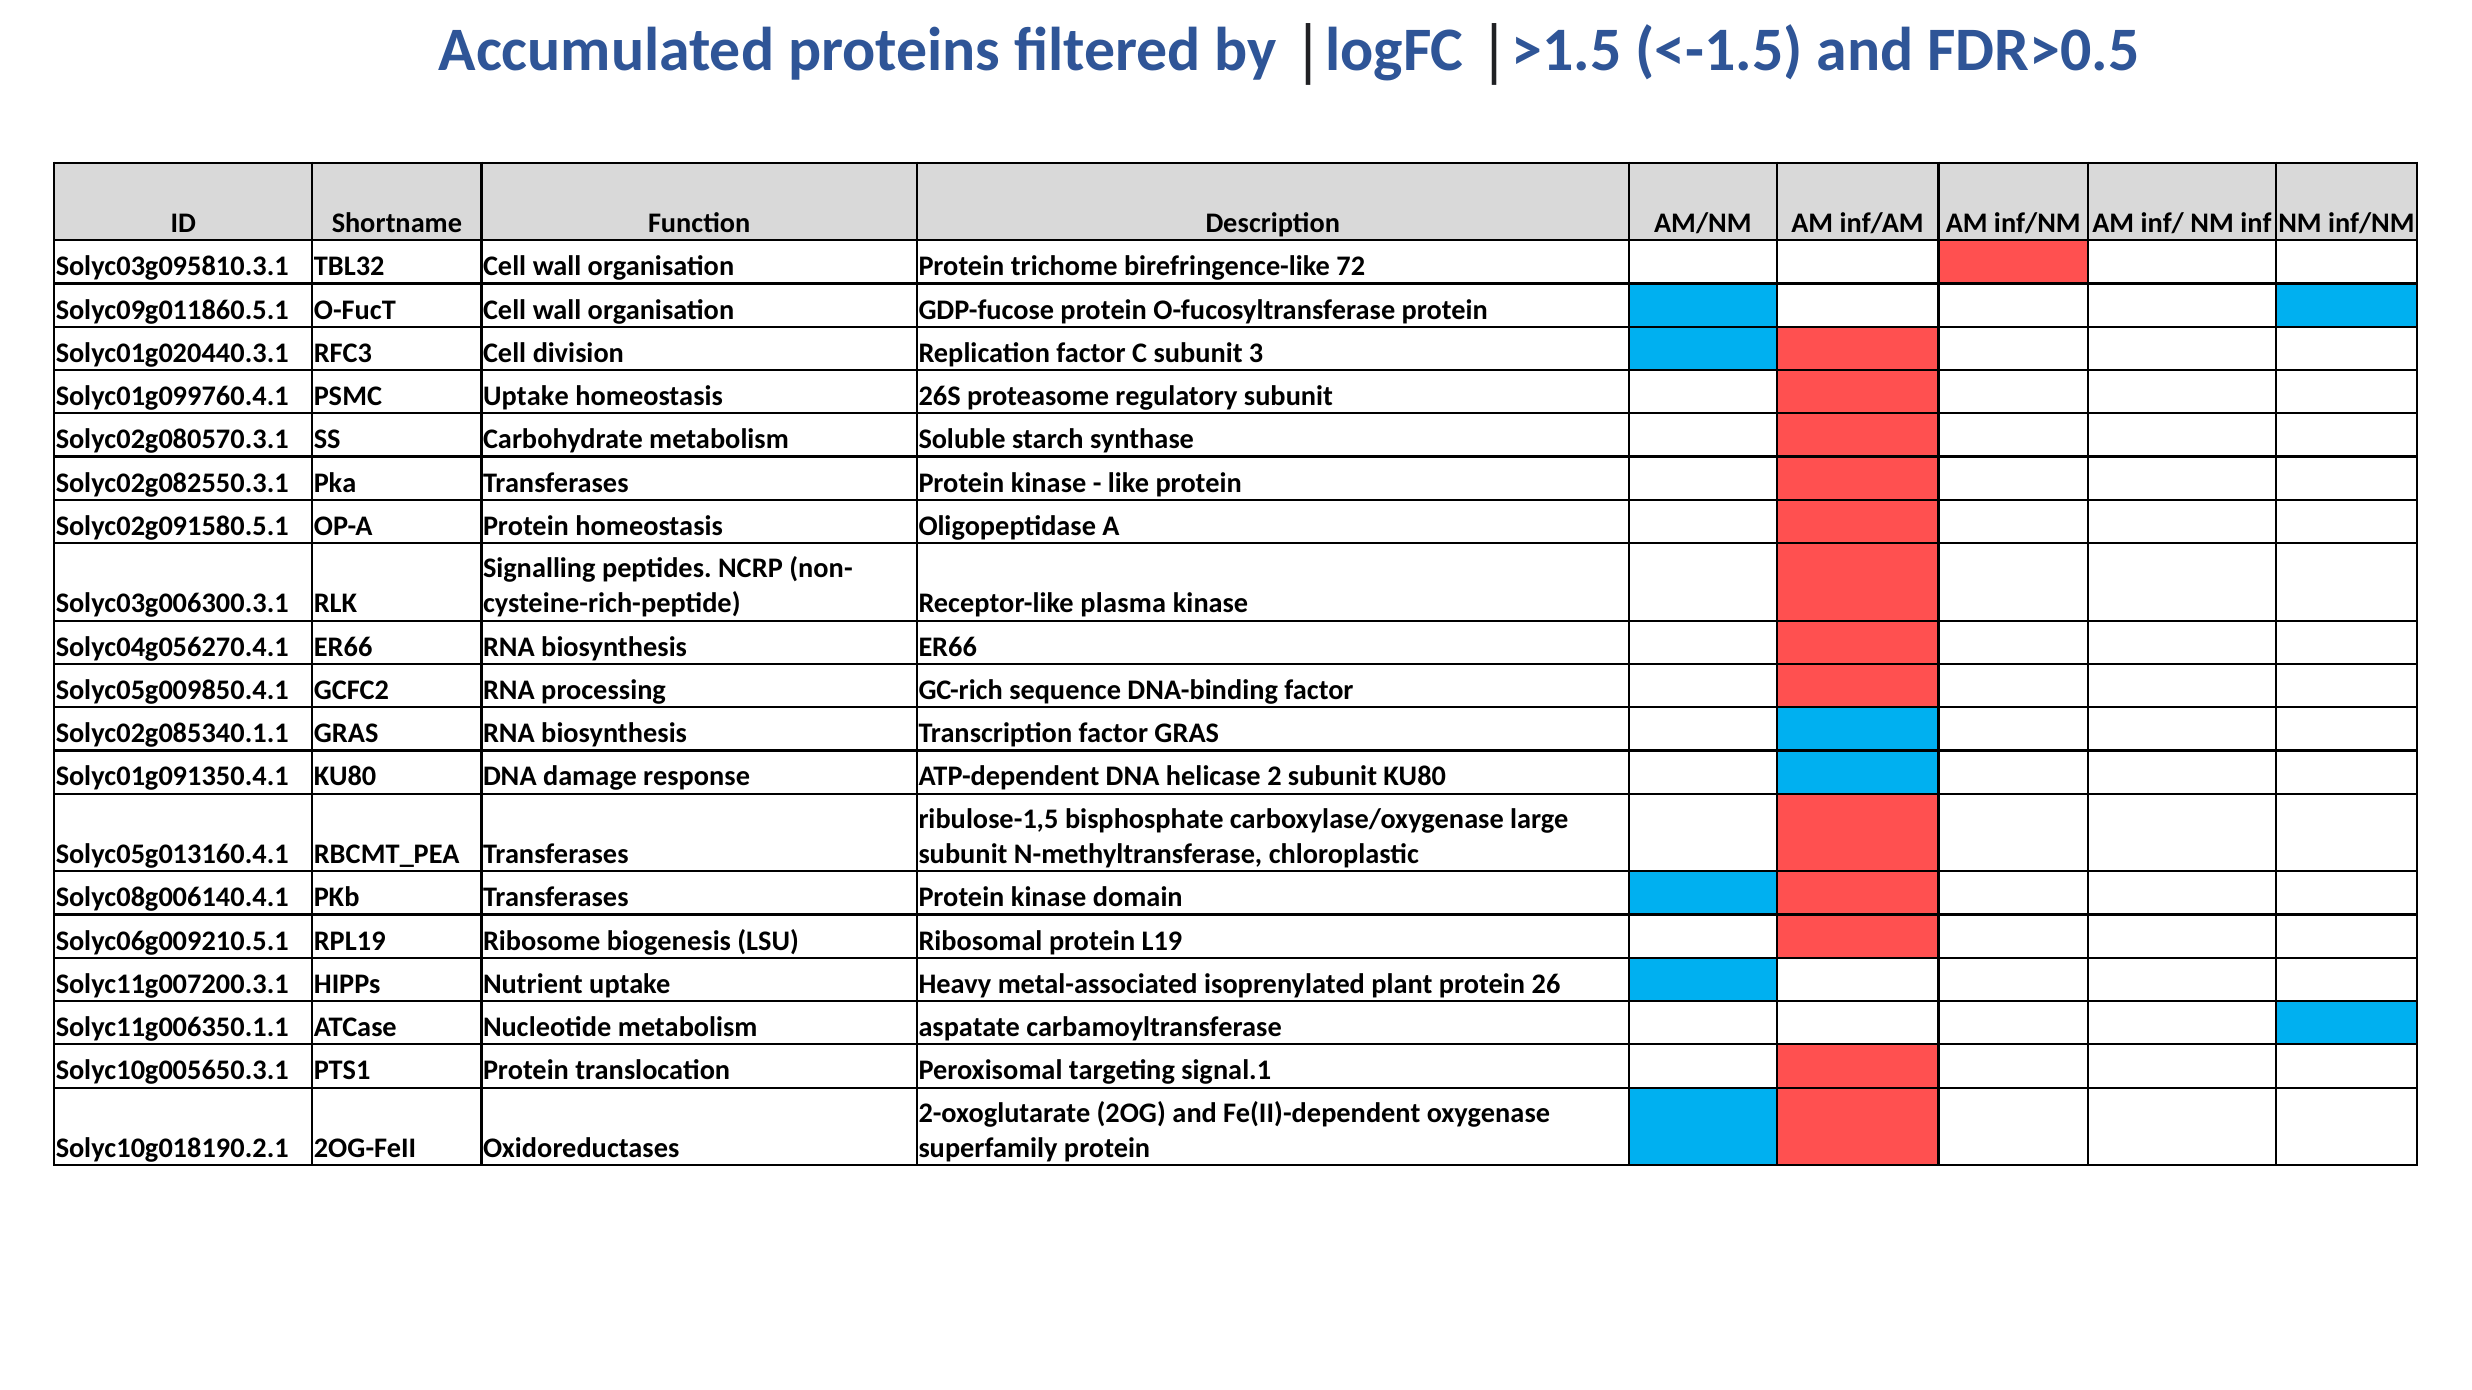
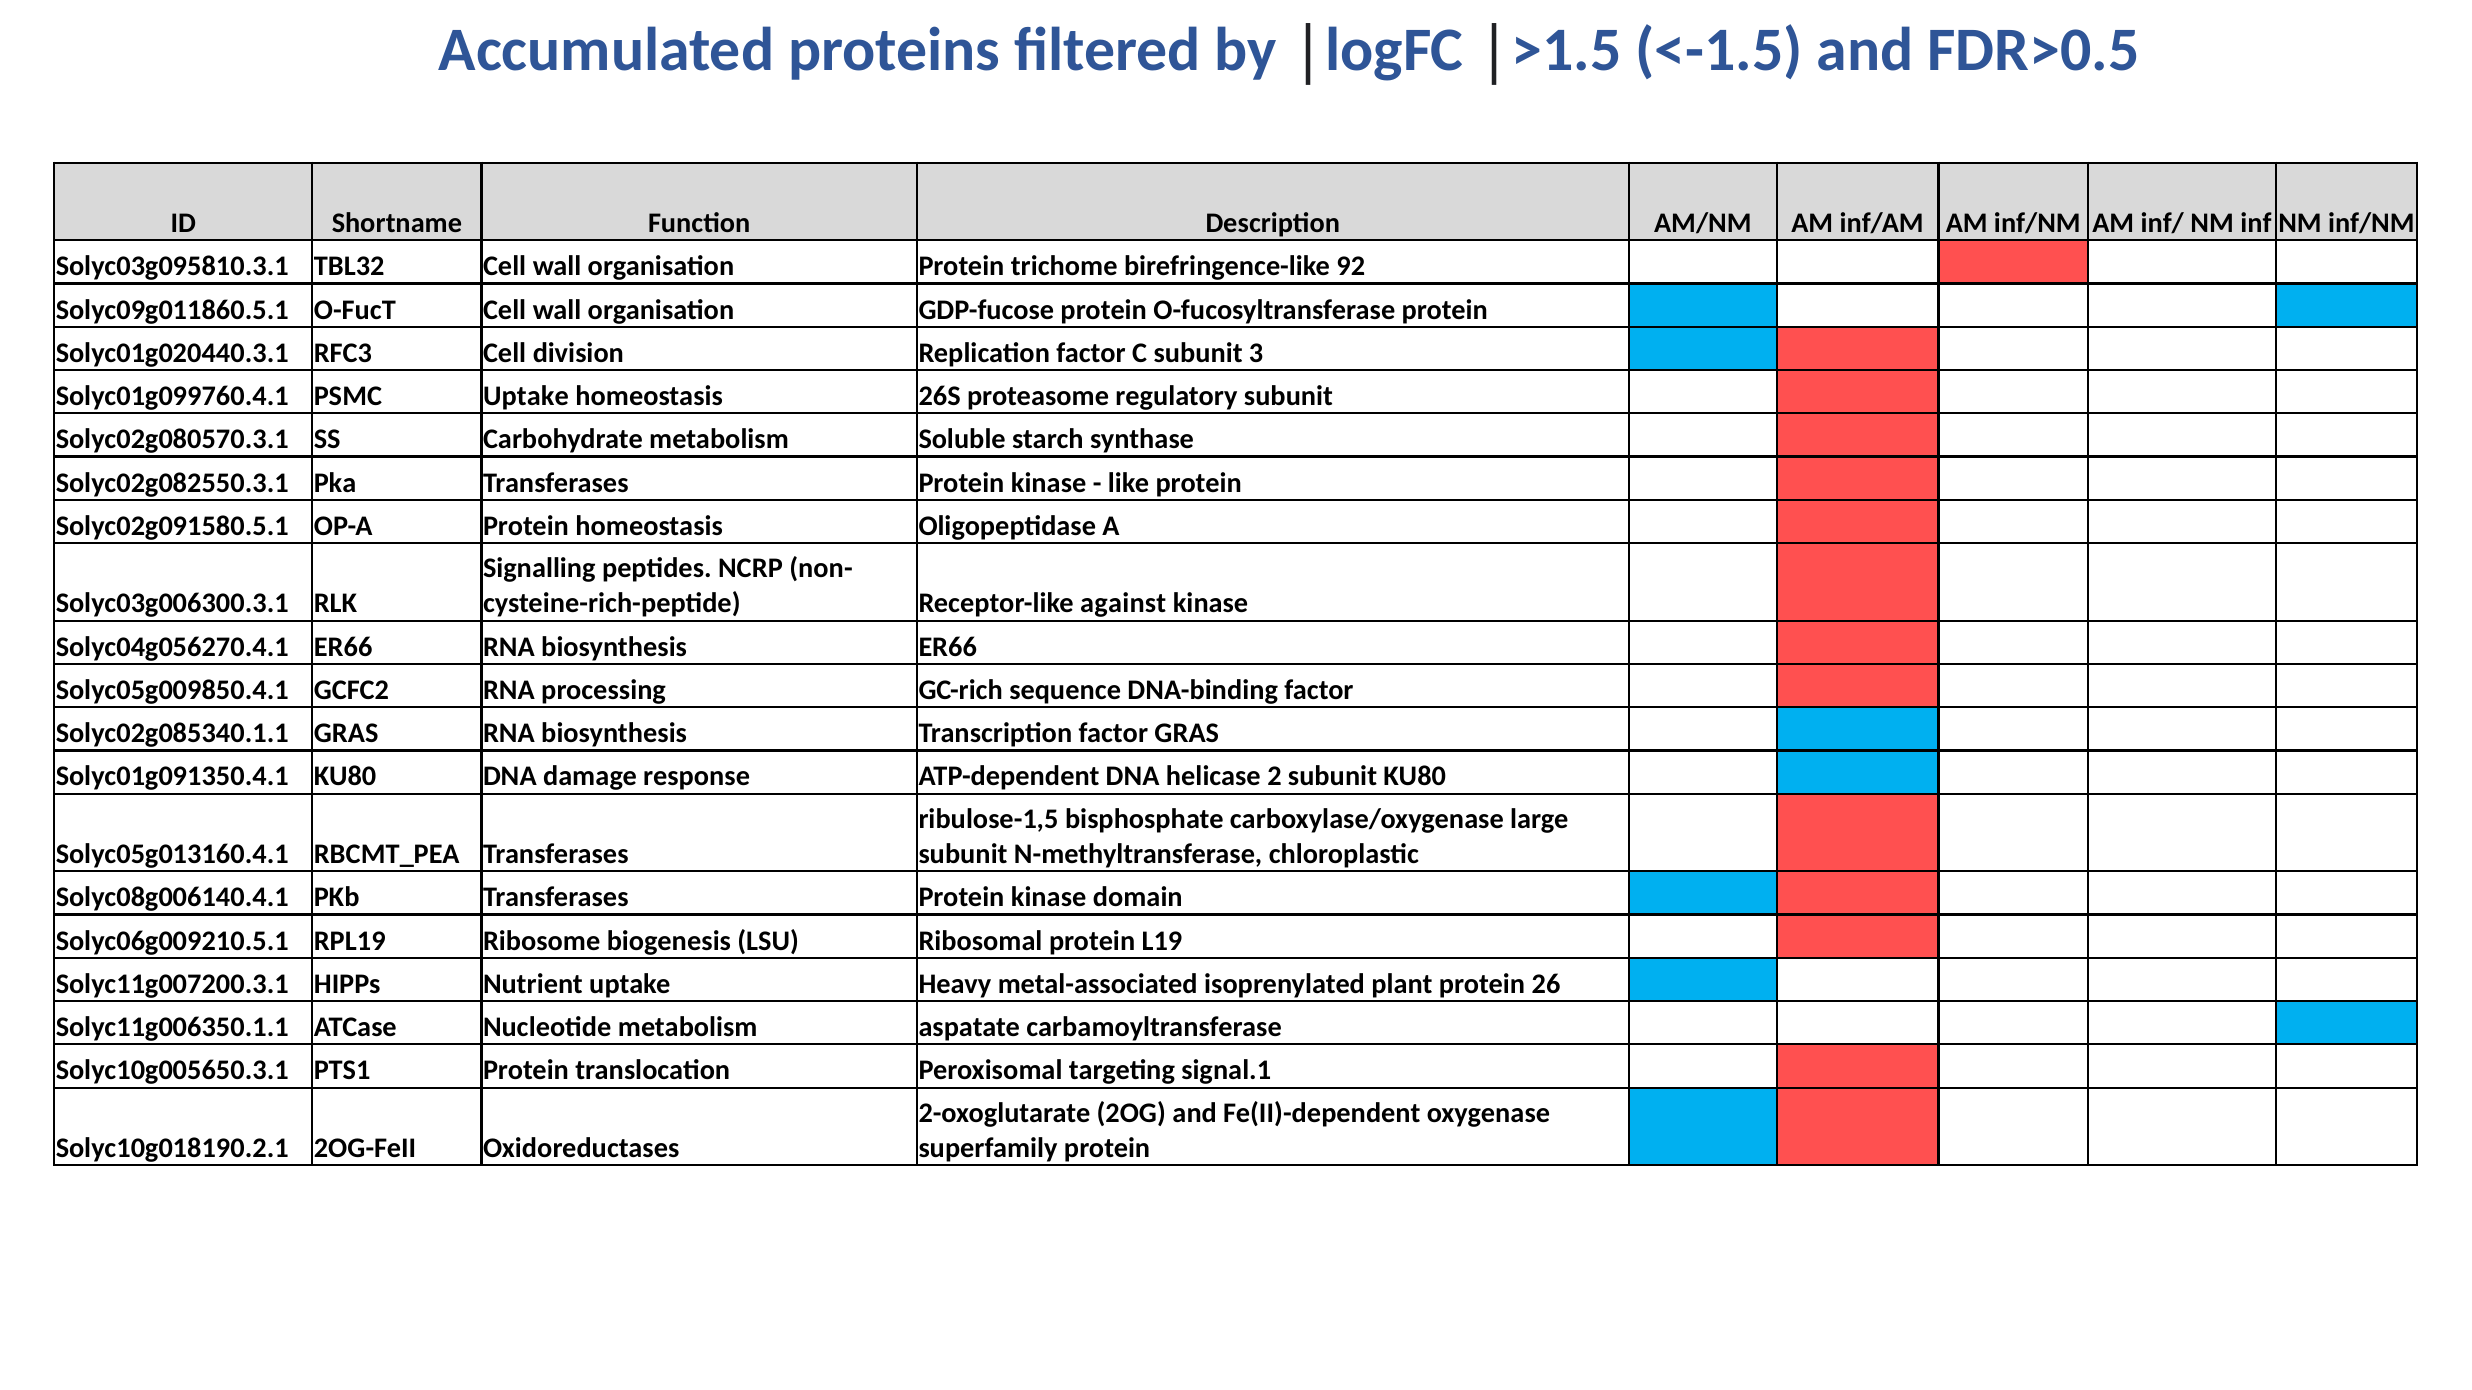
72: 72 -> 92 (1351, 266)
plasma: plasma -> against (1123, 604)
